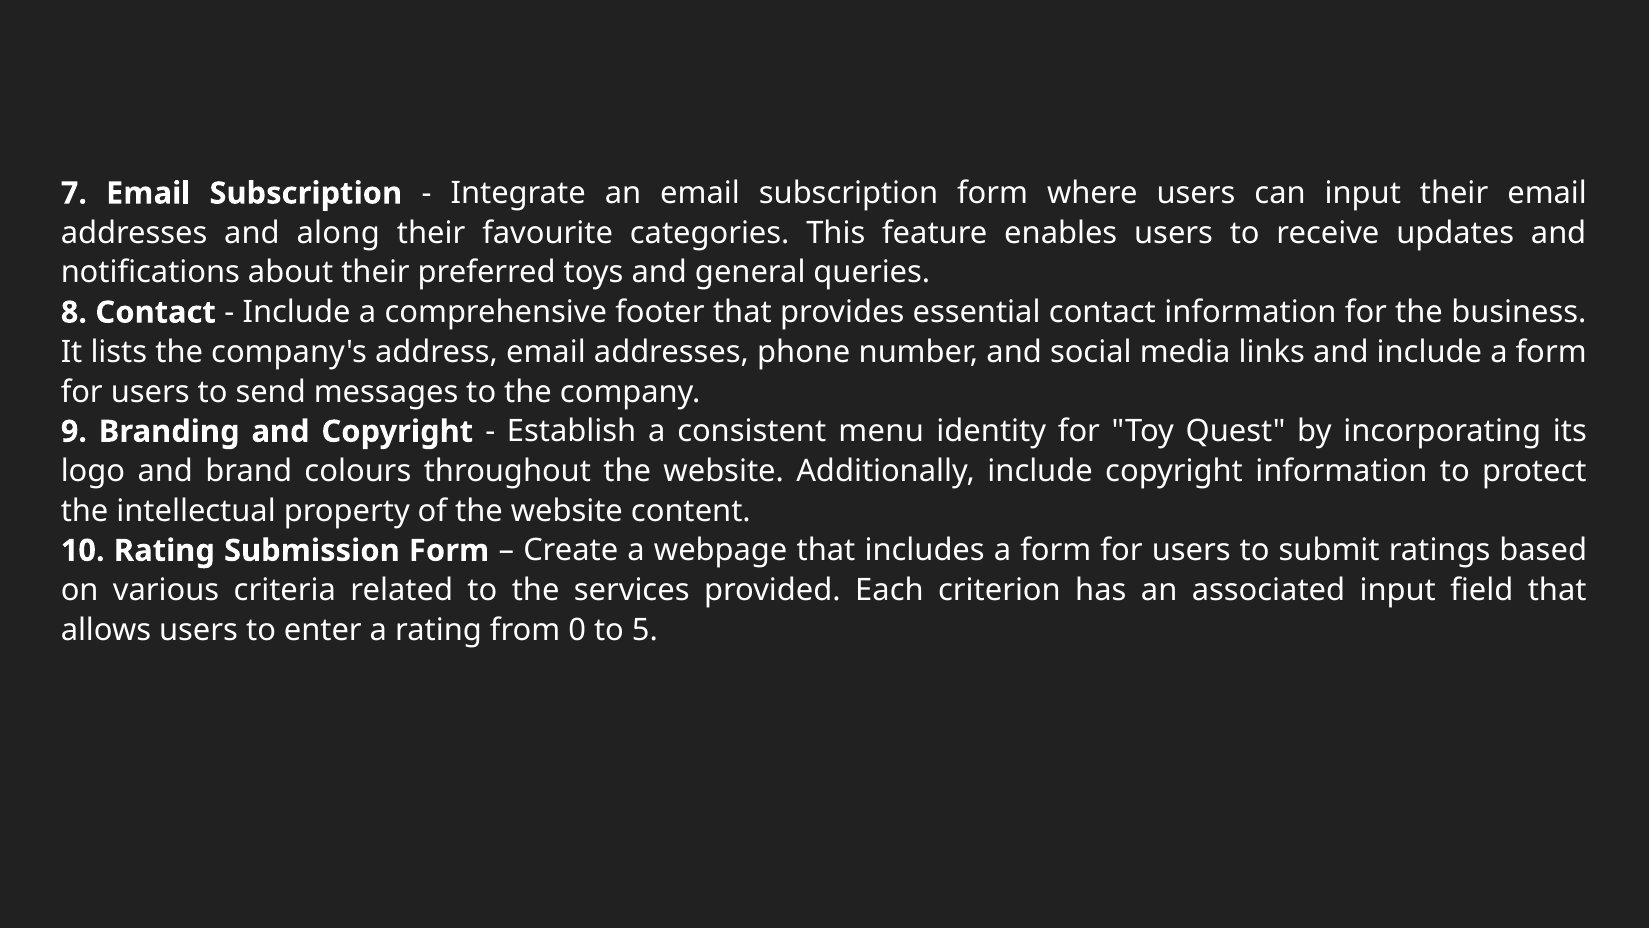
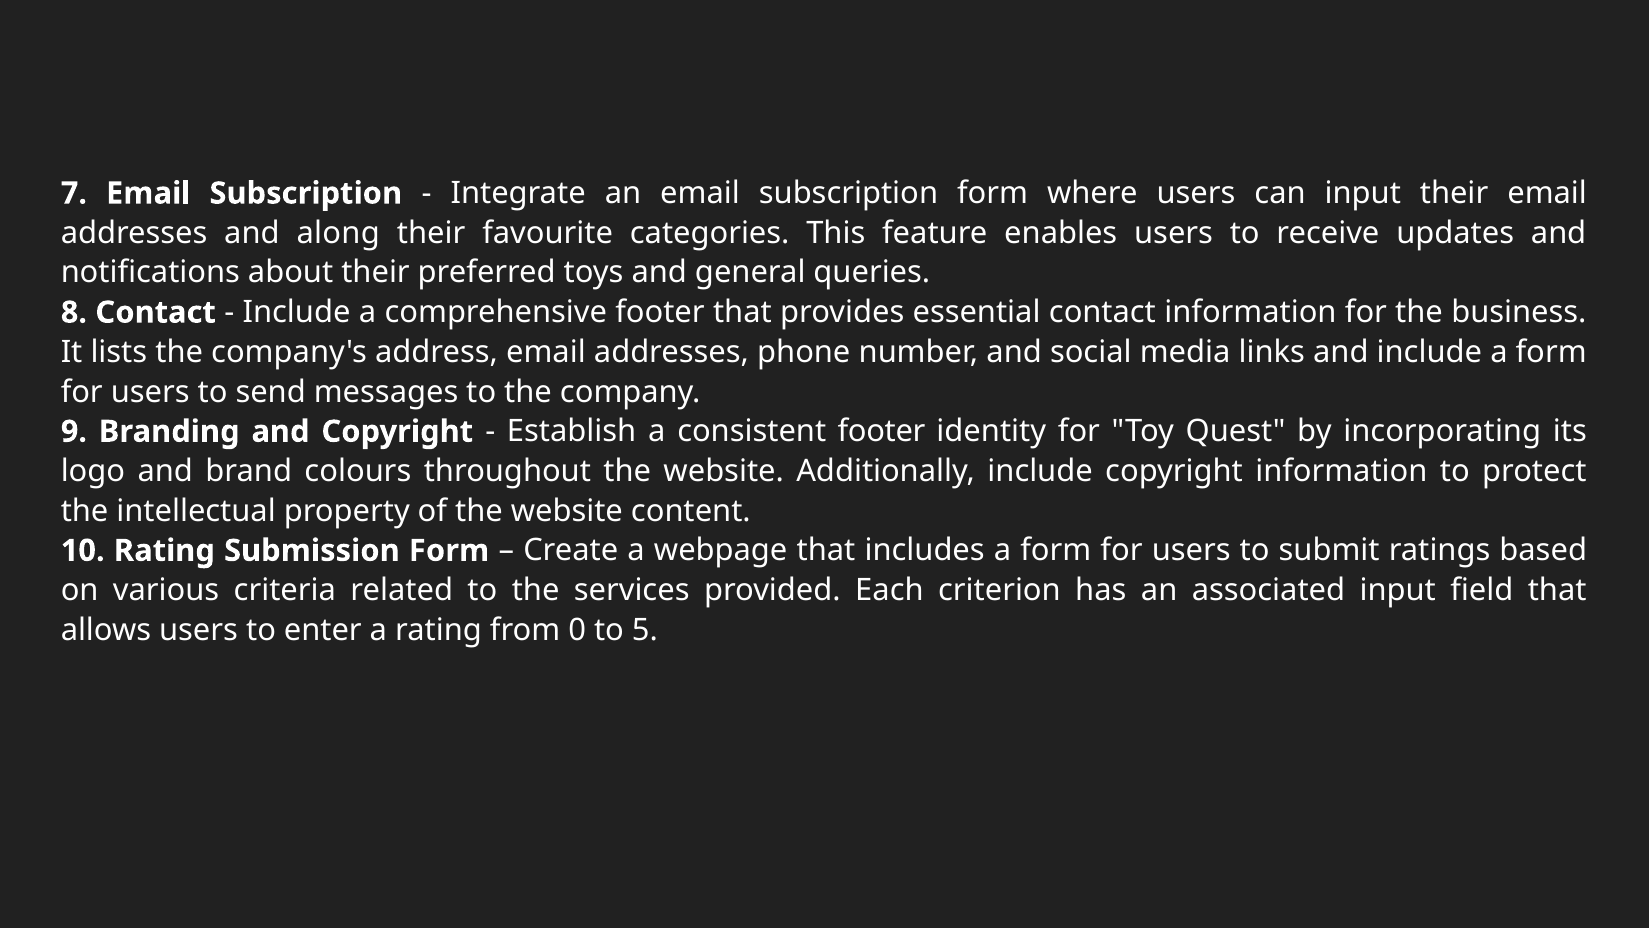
consistent menu: menu -> footer (881, 431)
